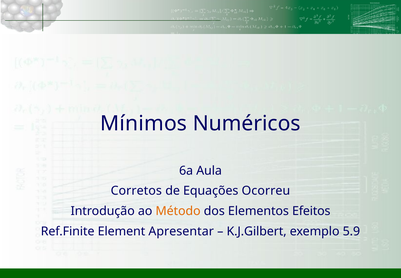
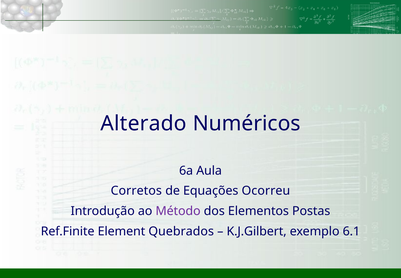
Mínimos: Mínimos -> Alterado (144, 123)
Método colour: orange -> purple (178, 211)
Efeitos: Efeitos -> Postas (311, 211)
Apresentar: Apresentar -> Quebrados (181, 231)
5.9: 5.9 -> 6.1 (351, 231)
